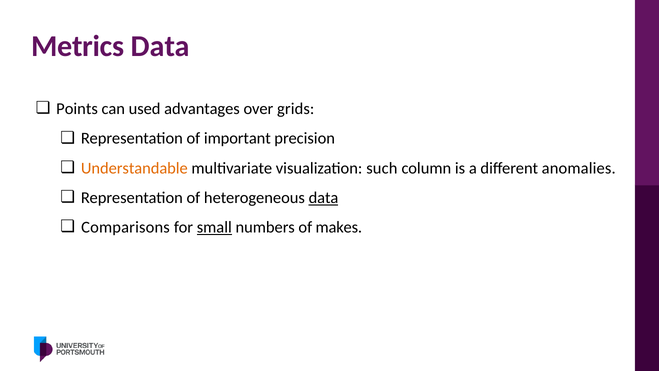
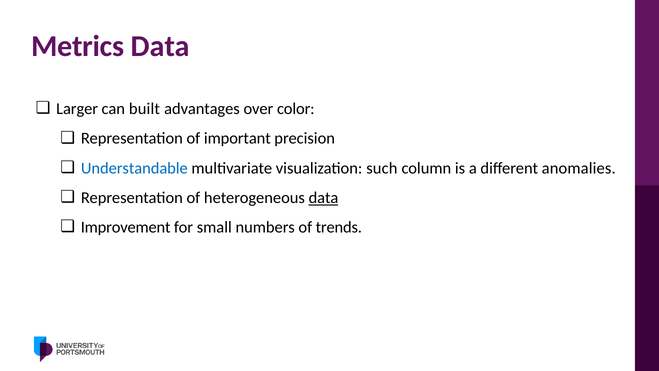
Points: Points -> Larger (77, 109)
used: used -> built (144, 109)
grids: grids -> color (296, 109)
Understandable colour: orange -> blue (134, 168)
Comparisons: Comparisons -> Improvement (126, 227)
small underline: present -> none (214, 227)
makes: makes -> trends (339, 227)
